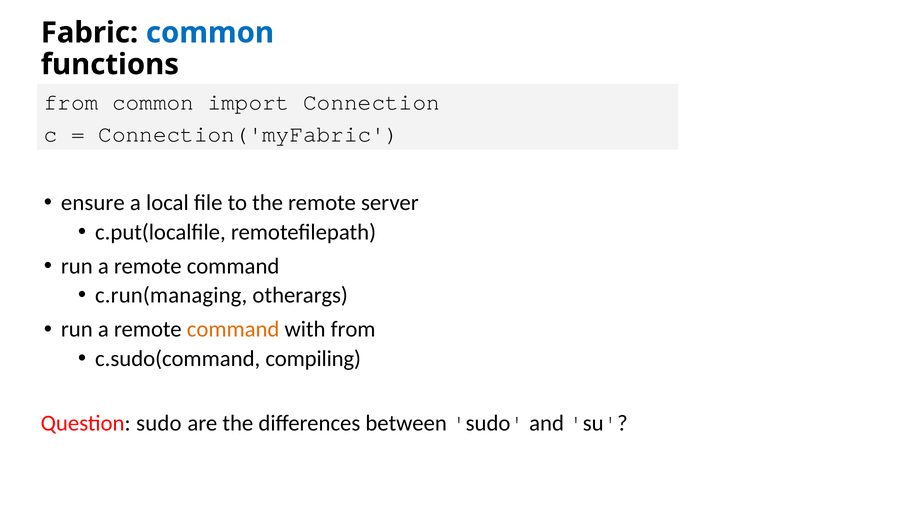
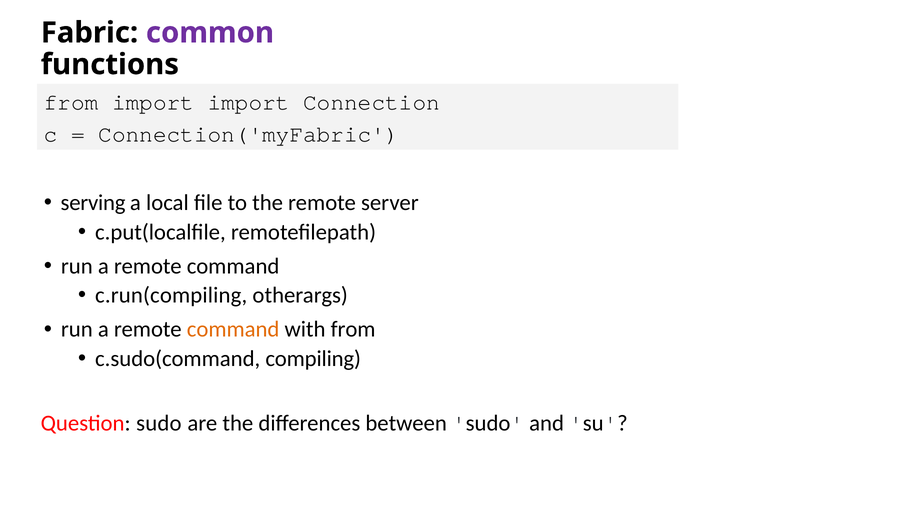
common colour: blue -> purple (210, 33)
from common: common -> import (153, 102)
ensure: ensure -> serving (93, 203)
c.run(managing: c.run(managing -> c.run(compiling (171, 295)
